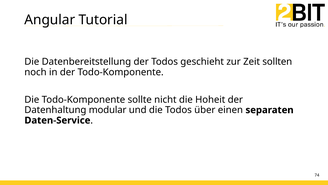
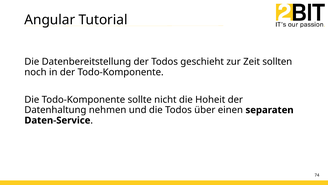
modular: modular -> nehmen (108, 110)
